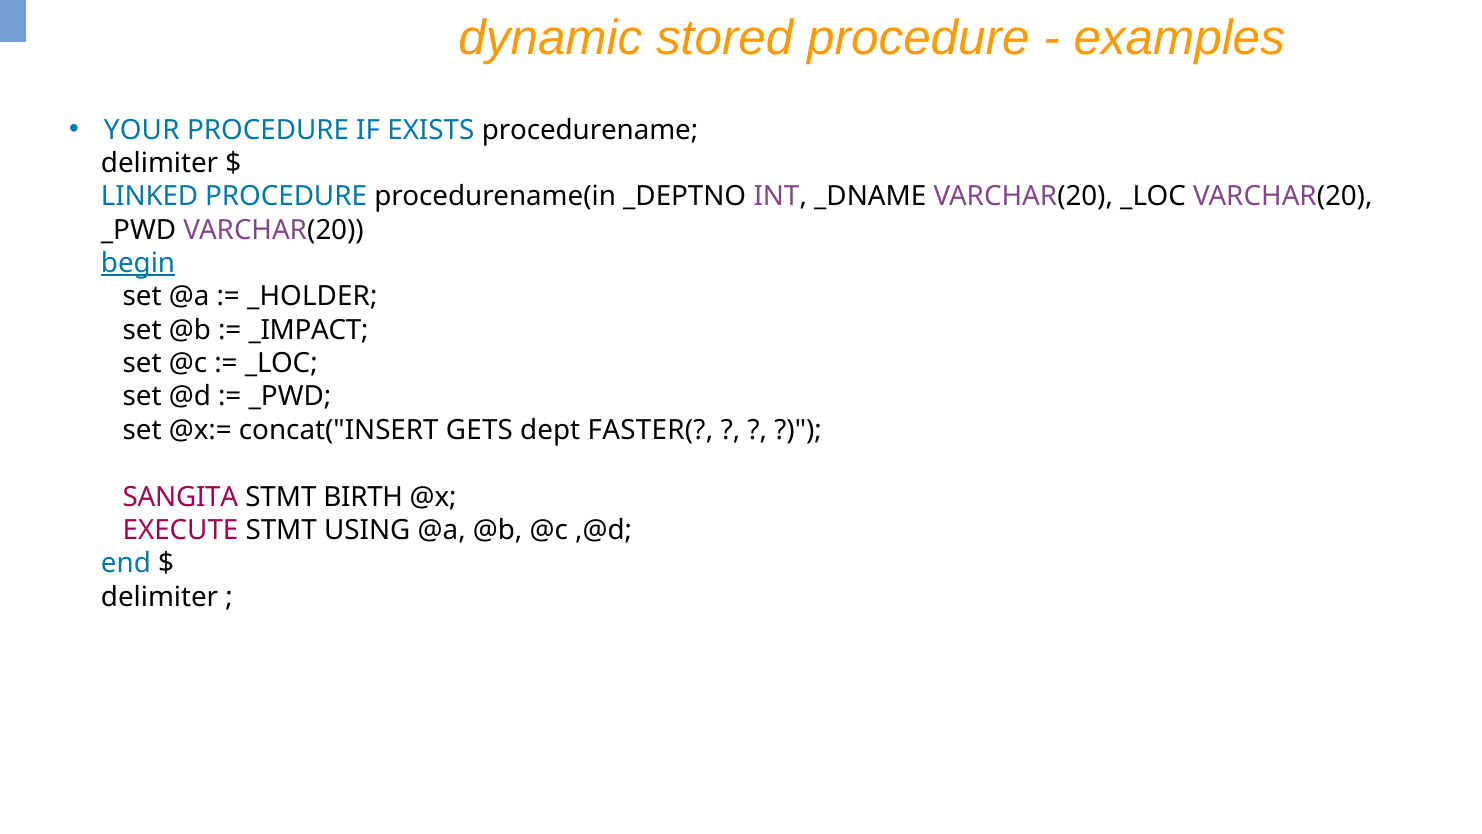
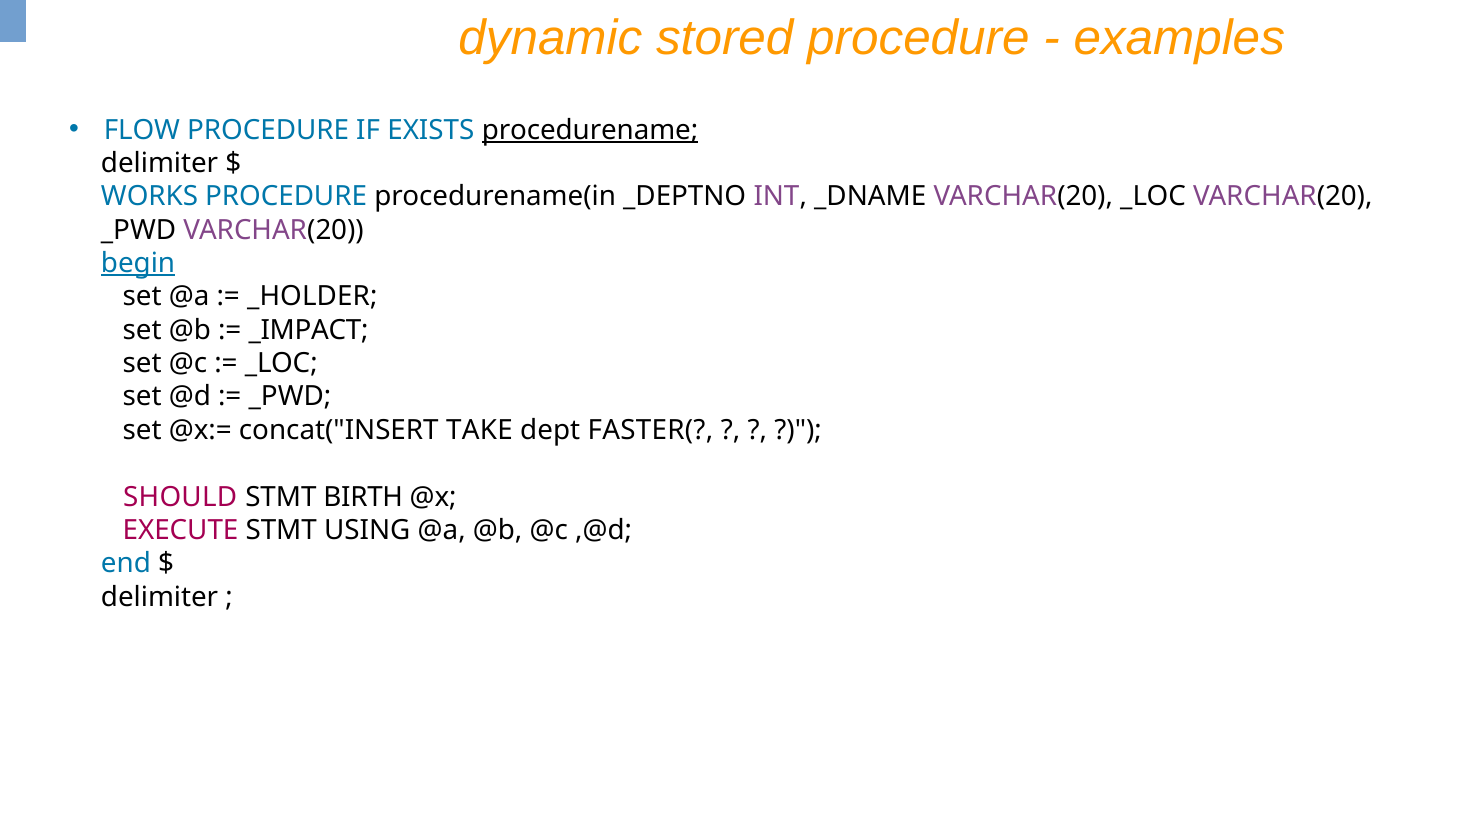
YOUR: YOUR -> FLOW (142, 130)
procedurename underline: none -> present (590, 130)
LINKED: LINKED -> WORKS (150, 197)
GETS: GETS -> TAKE (479, 430)
SANGITA: SANGITA -> SHOULD (180, 497)
